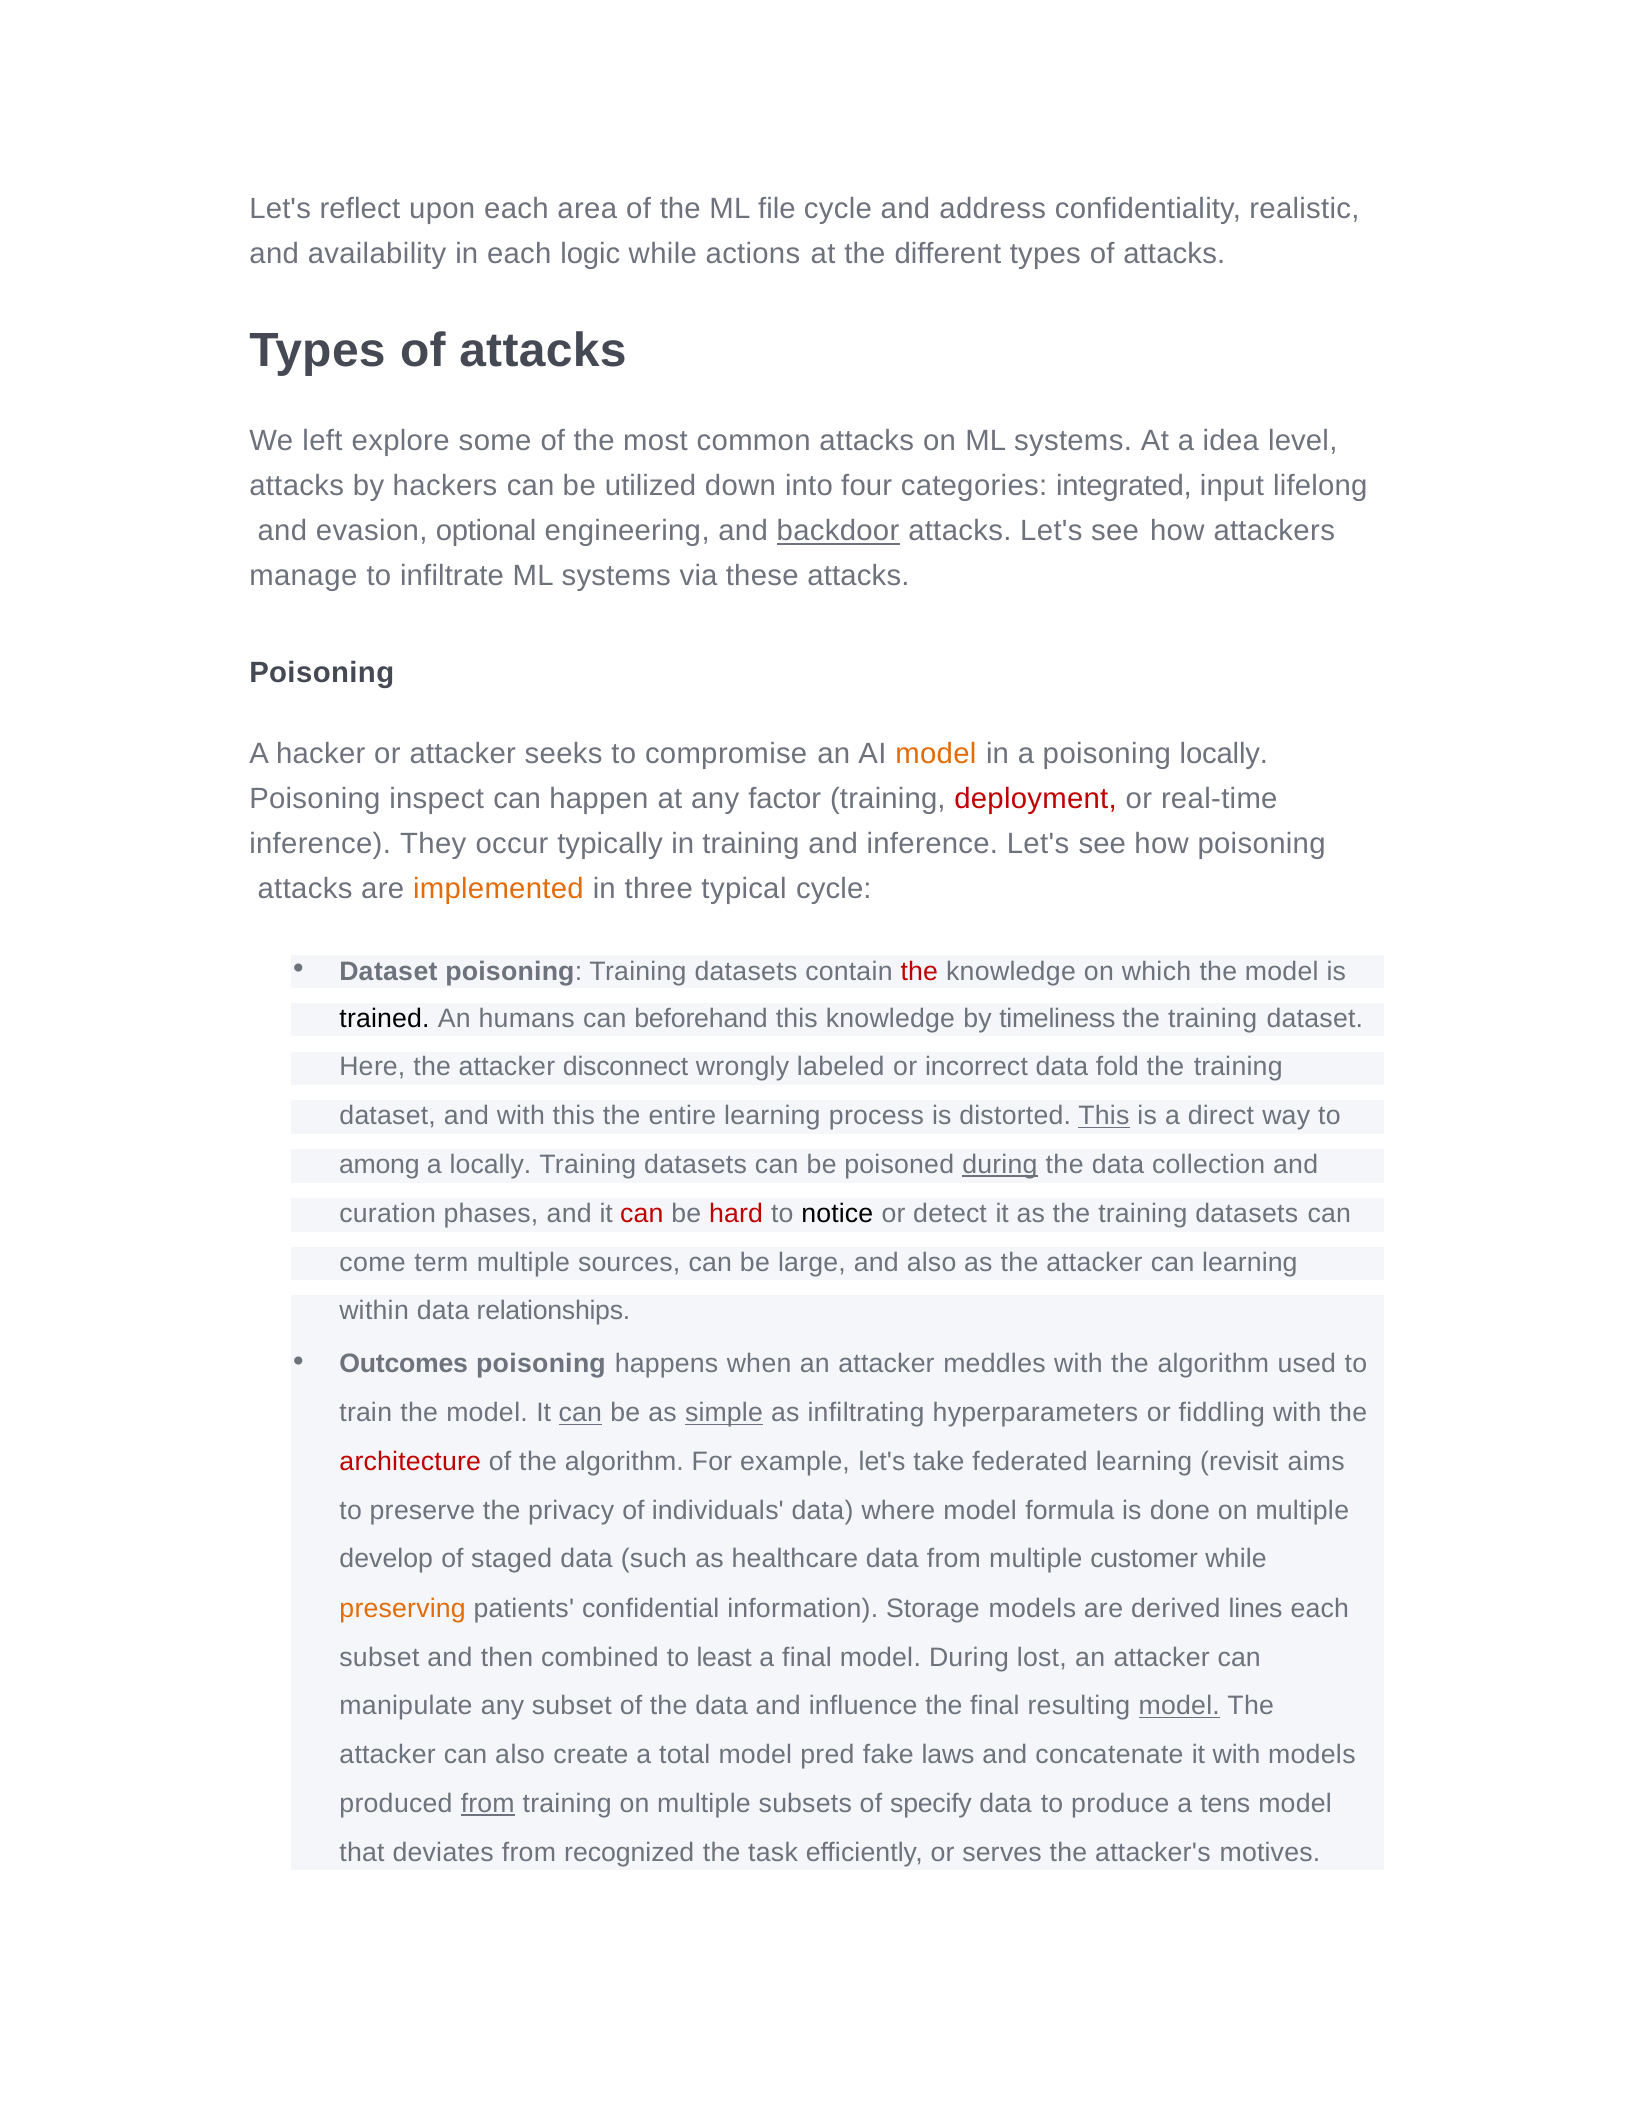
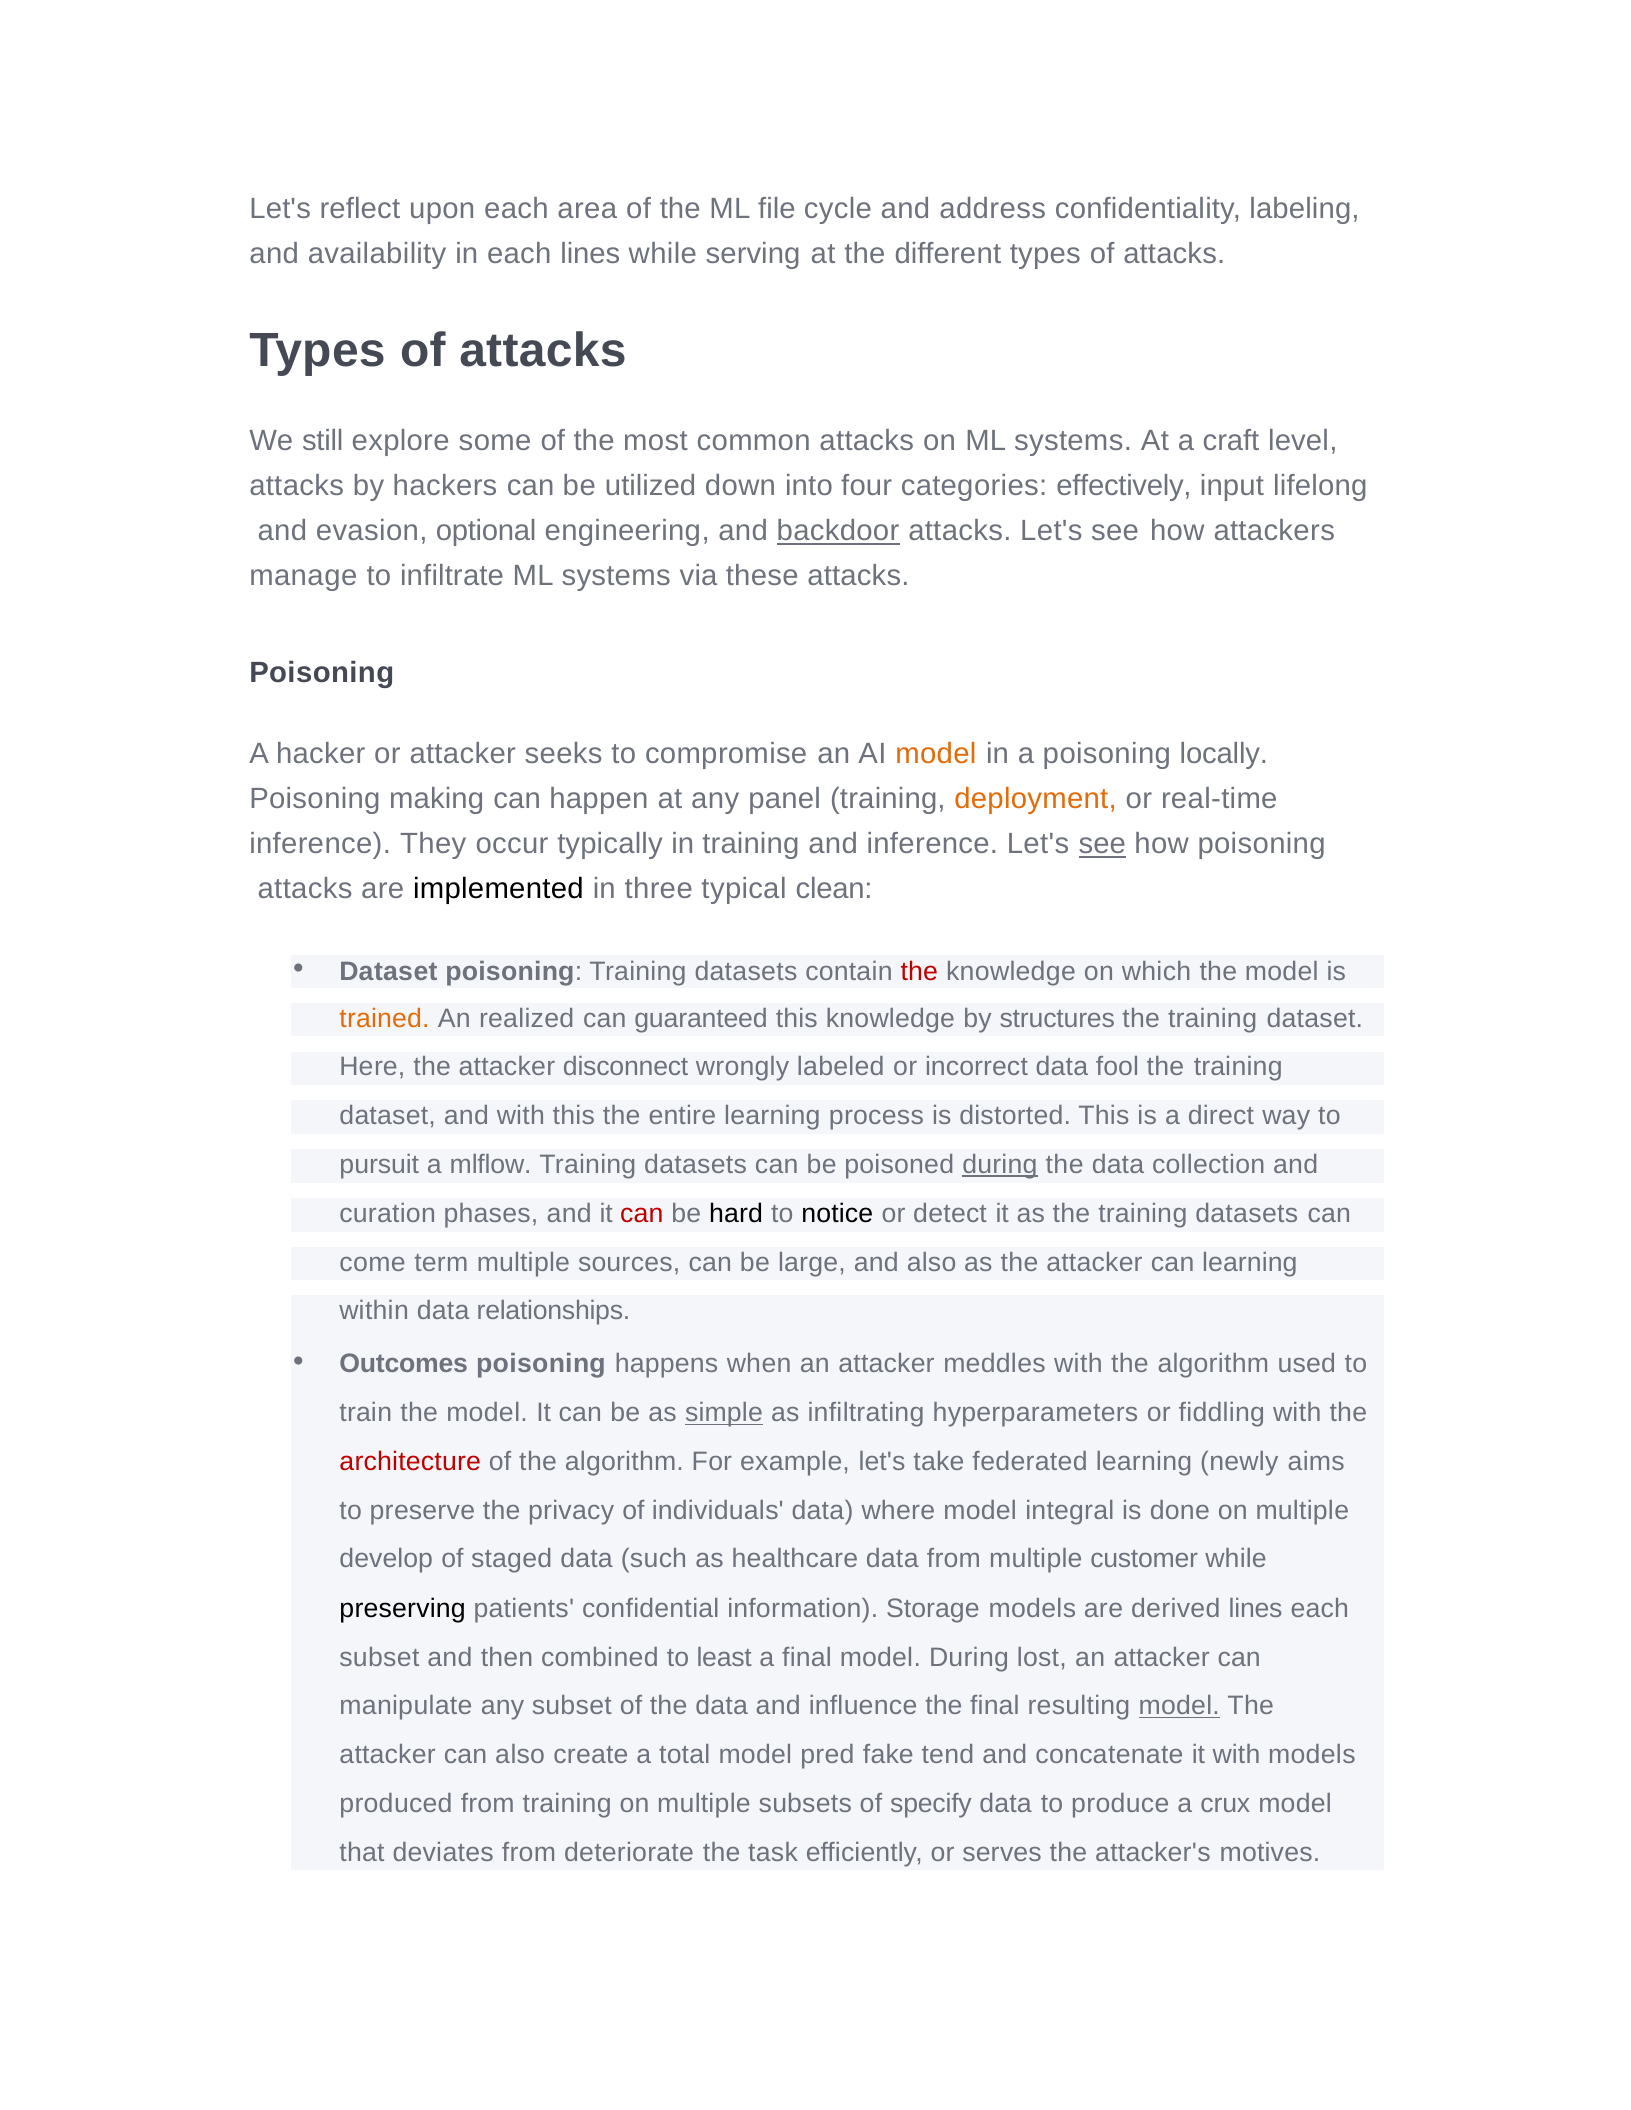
realistic: realistic -> labeling (1304, 209)
each logic: logic -> lines (590, 254)
actions: actions -> serving (753, 254)
left: left -> still (323, 441)
idea: idea -> craft (1231, 441)
integrated: integrated -> effectively (1124, 486)
inspect: inspect -> making (437, 799)
factor: factor -> panel (785, 799)
deployment colour: red -> orange (1035, 799)
see underline: none -> present (1102, 845)
implemented colour: orange -> black (498, 890)
typical cycle: cycle -> clean (834, 890)
trained colour: black -> orange (385, 1019)
humans: humans -> realized (527, 1019)
beforehand: beforehand -> guaranteed (701, 1019)
timeliness: timeliness -> structures (1057, 1019)
fold: fold -> fool (1118, 1067)
This underline: present -> none (1104, 1116)
among: among -> pursuit (379, 1165)
a locally: locally -> mlflow (491, 1165)
hard colour: red -> black (736, 1214)
can underline: present -> none (580, 1414)
revisit: revisit -> newly (1239, 1463)
formula: formula -> integral (1070, 1511)
preserving colour: orange -> black (403, 1609)
laws: laws -> tend (948, 1755)
from underline: present -> none (488, 1804)
tens: tens -> crux (1225, 1804)
recognized: recognized -> deteriorate (629, 1853)
